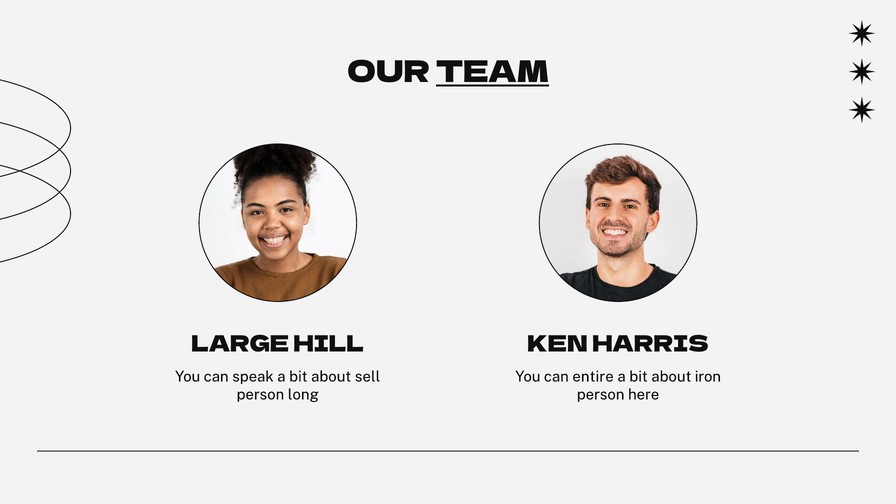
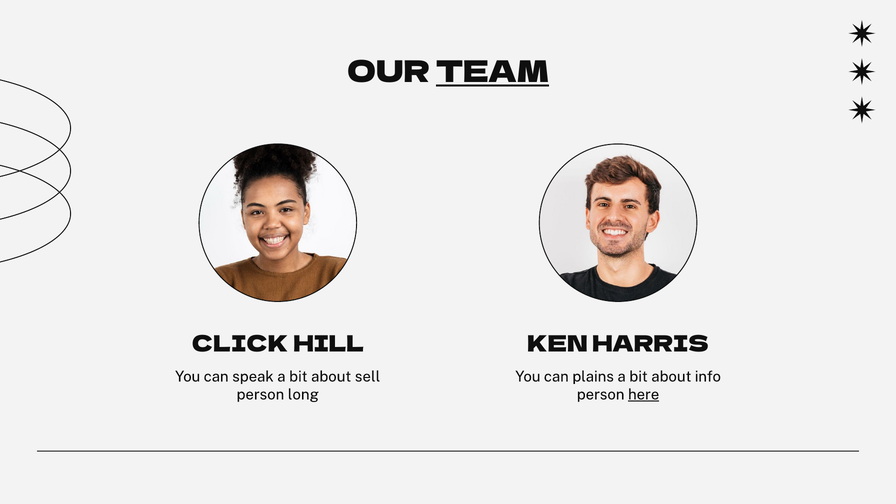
LARGE: LARGE -> CLICK (240, 344)
entire: entire -> plains (593, 377)
iron: iron -> info (708, 377)
here underline: none -> present (644, 395)
